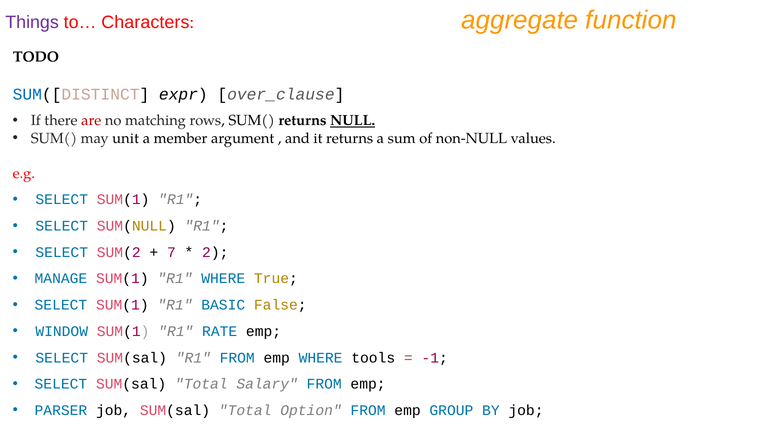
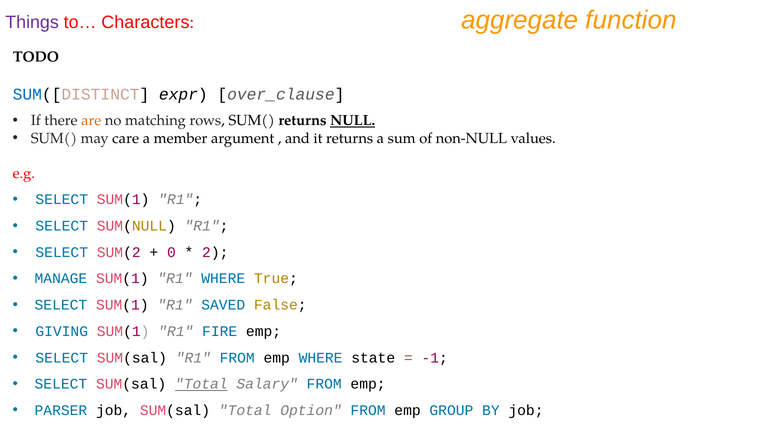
are colour: red -> orange (91, 121)
unit: unit -> care (126, 138)
7: 7 -> 0 (171, 252)
BASIC: BASIC -> SAVED (223, 305)
WINDOW: WINDOW -> GIVING (62, 331)
RATE: RATE -> FIRE (220, 331)
tools: tools -> state (373, 357)
Total underline: none -> present (201, 384)
